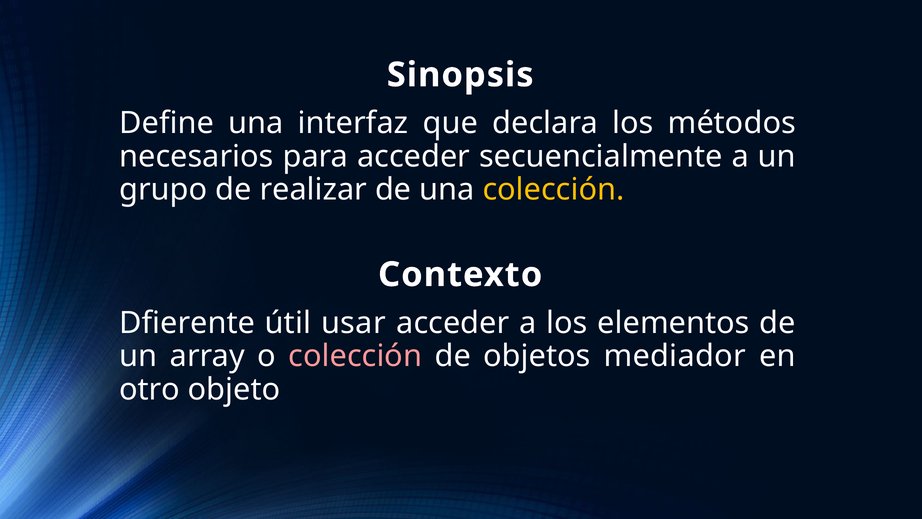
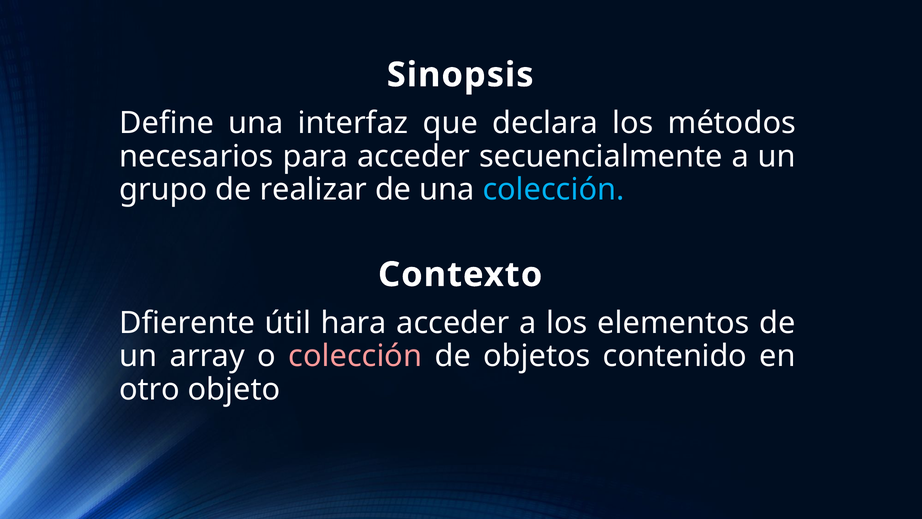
colección colour: yellow -> light blue (553, 190)
usar: usar -> hara (354, 323)
mediador: mediador -> contenido (675, 356)
